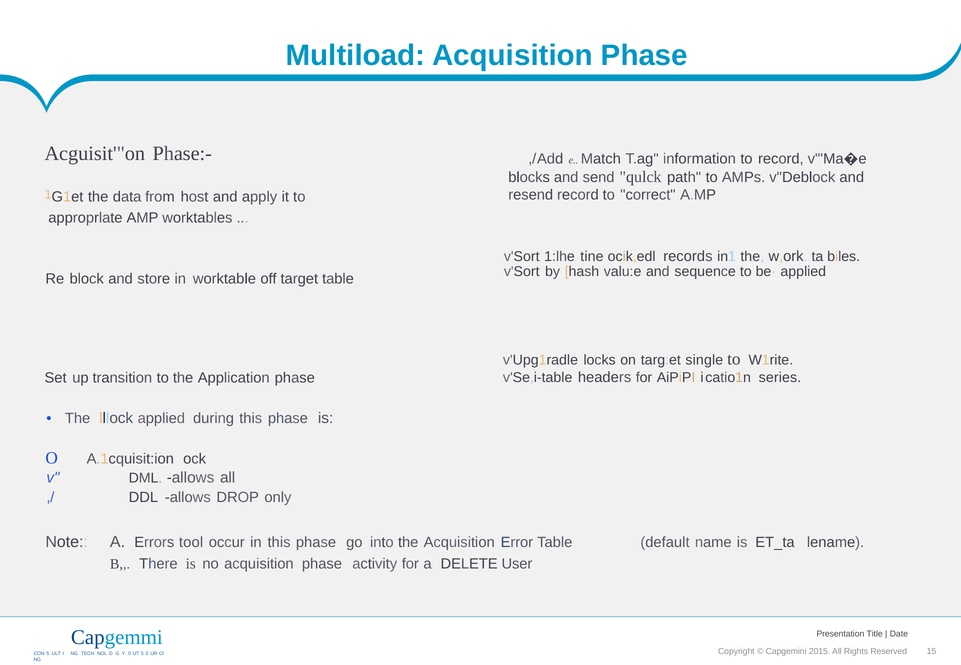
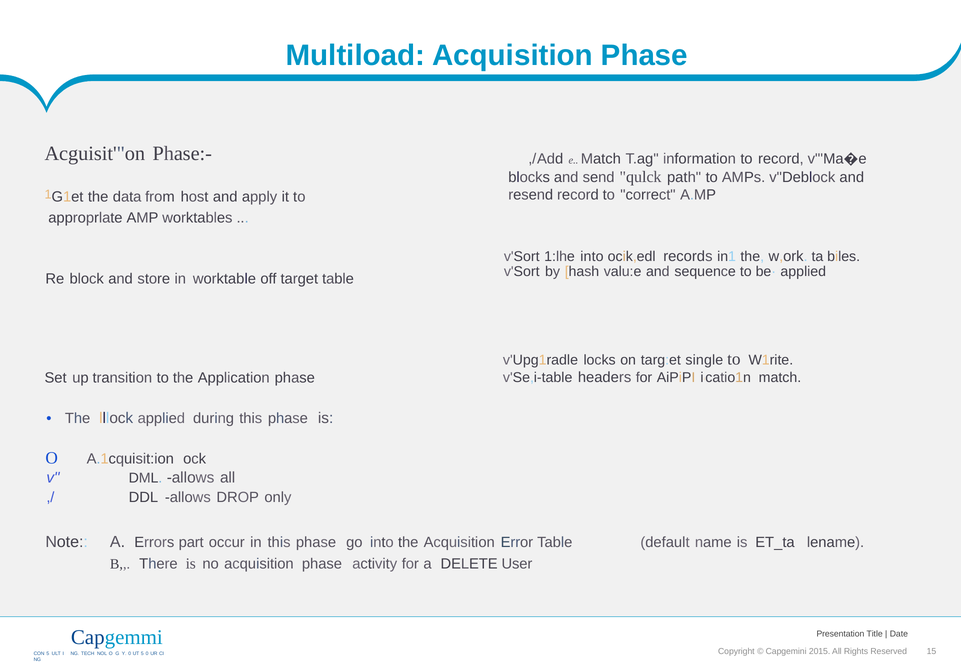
1:lhe tine: tine -> into (592, 257)
series: series -> match (780, 378)
tool: tool -> part (191, 543)
